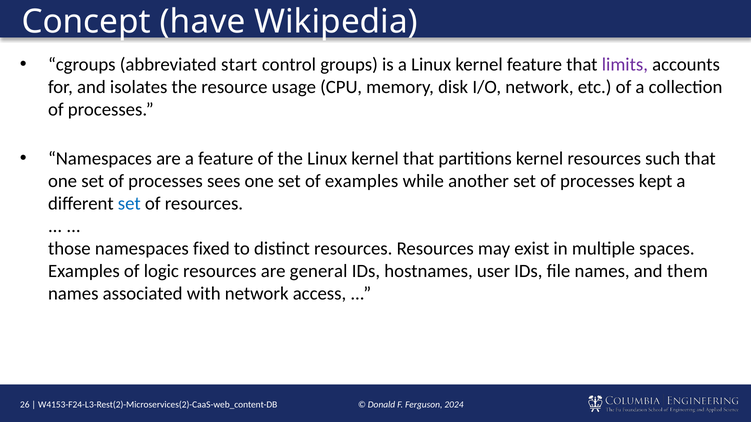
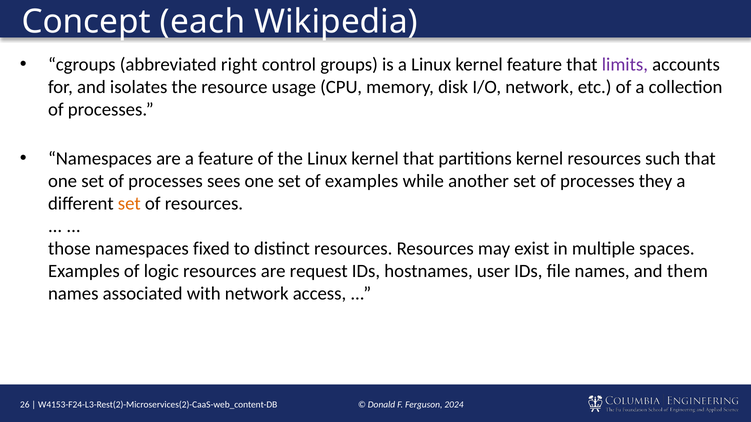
have: have -> each (202, 22)
start: start -> right (239, 65)
kept: kept -> they (656, 181)
set colour: blue -> orange (129, 204)
general: general -> request (319, 271)
